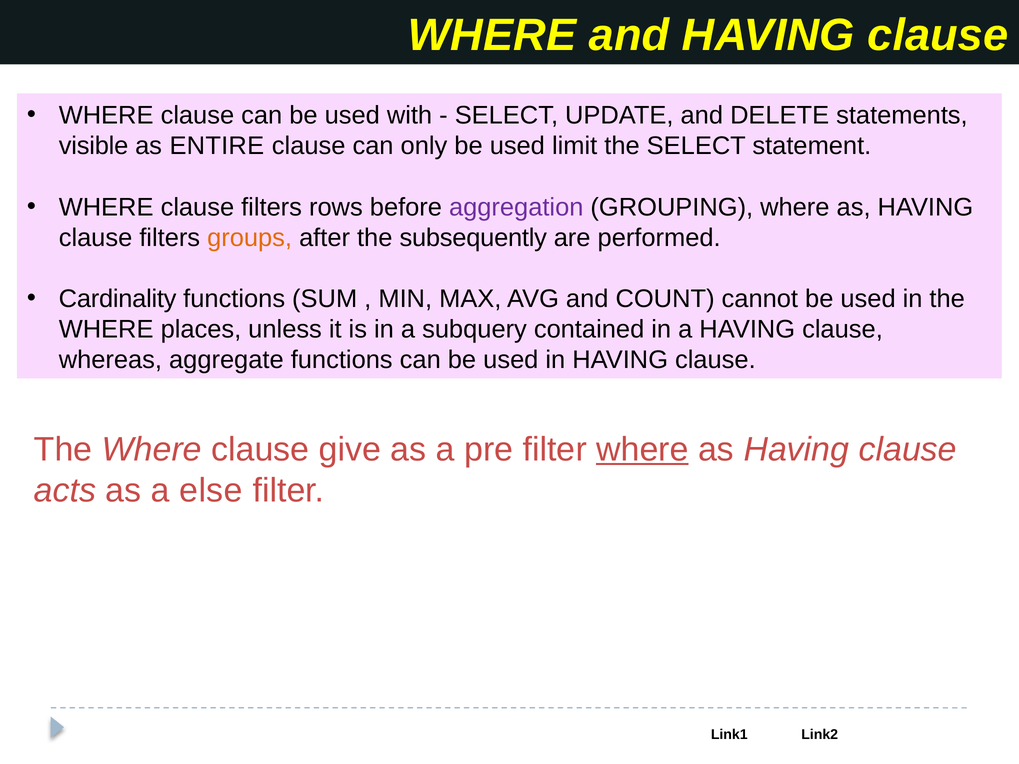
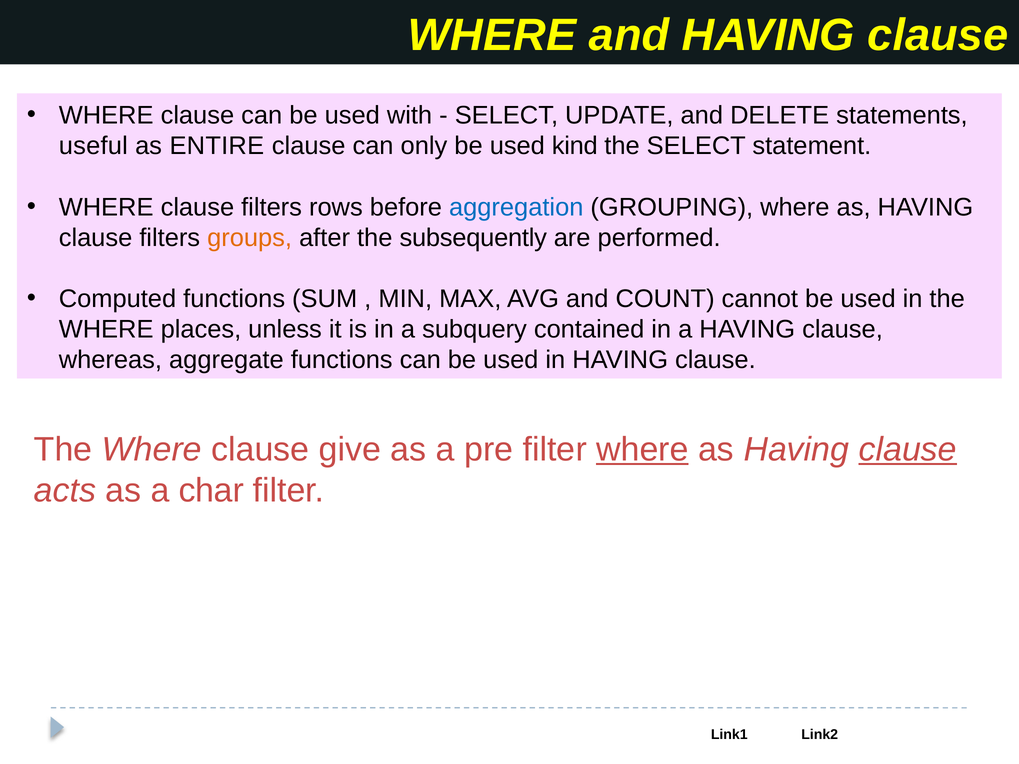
visible: visible -> useful (93, 146)
limit: limit -> kind (575, 146)
aggregation colour: purple -> blue (516, 207)
Cardinality: Cardinality -> Computed (117, 299)
clause underline: none -> present (908, 450)
else: else -> char (211, 490)
